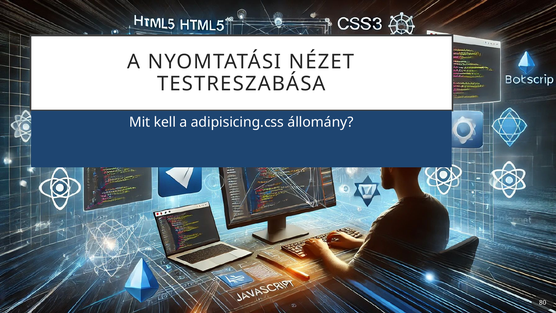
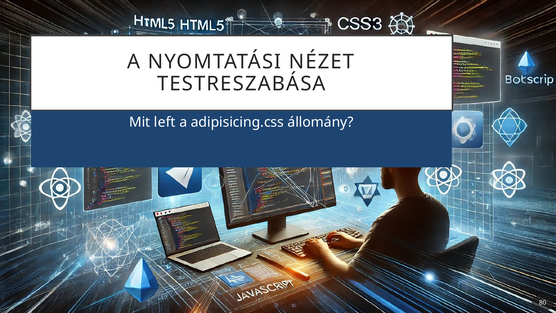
kell: kell -> left (165, 122)
